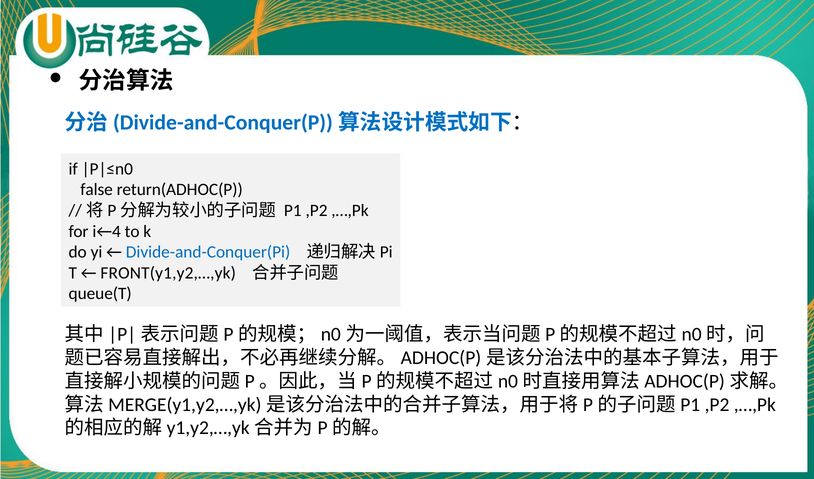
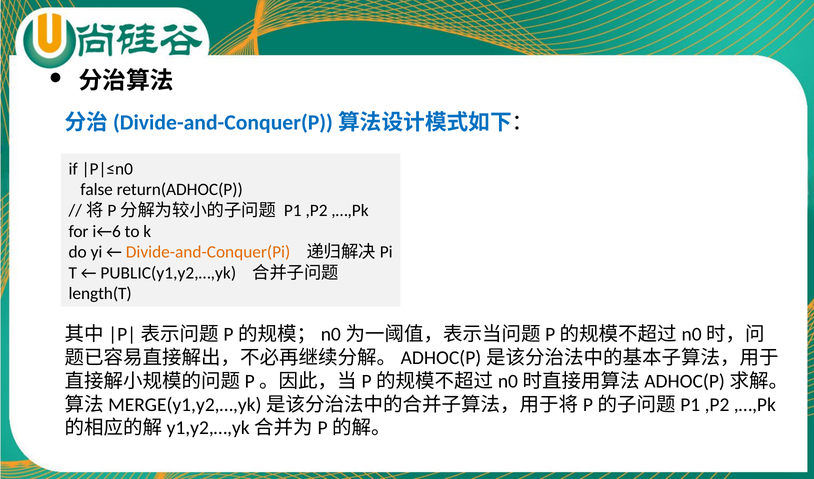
i←4: i←4 -> i←6 (107, 231)
Divide-and-Conquer(Pi colour: blue -> orange (208, 252)
FRONT(y1,y2,…,yk: FRONT(y1,y2,…,yk -> PUBLIC(y1,y2,…,yk (168, 273)
queue(T: queue(T -> length(T (100, 294)
